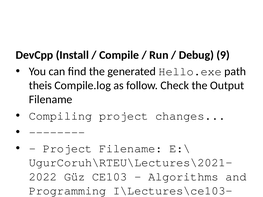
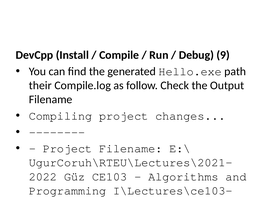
theis: theis -> their (40, 86)
